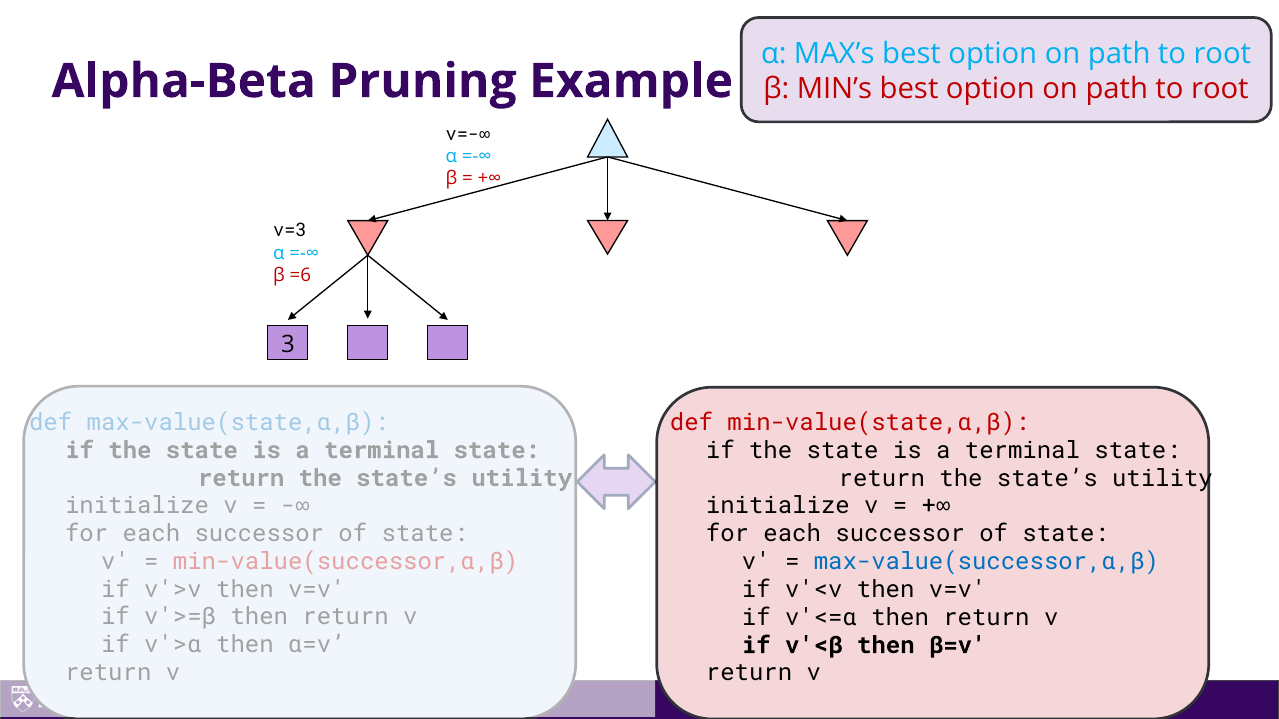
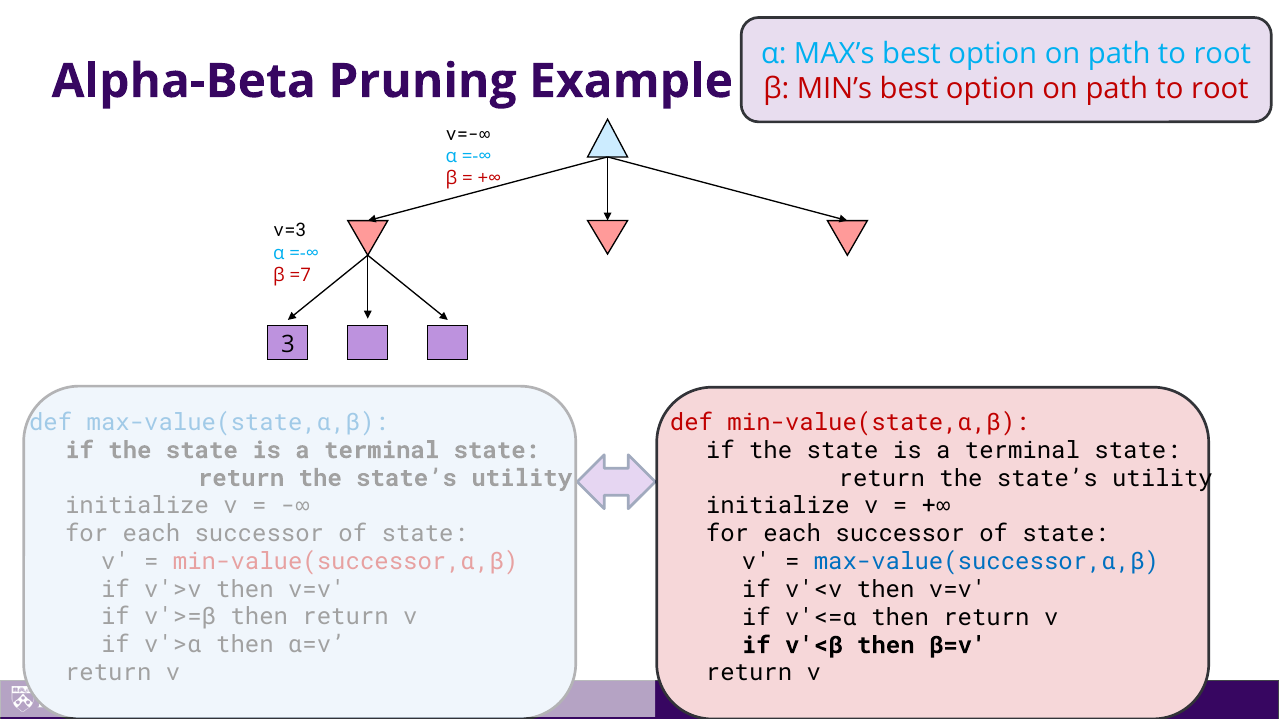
=6: =6 -> =7 (300, 276)
